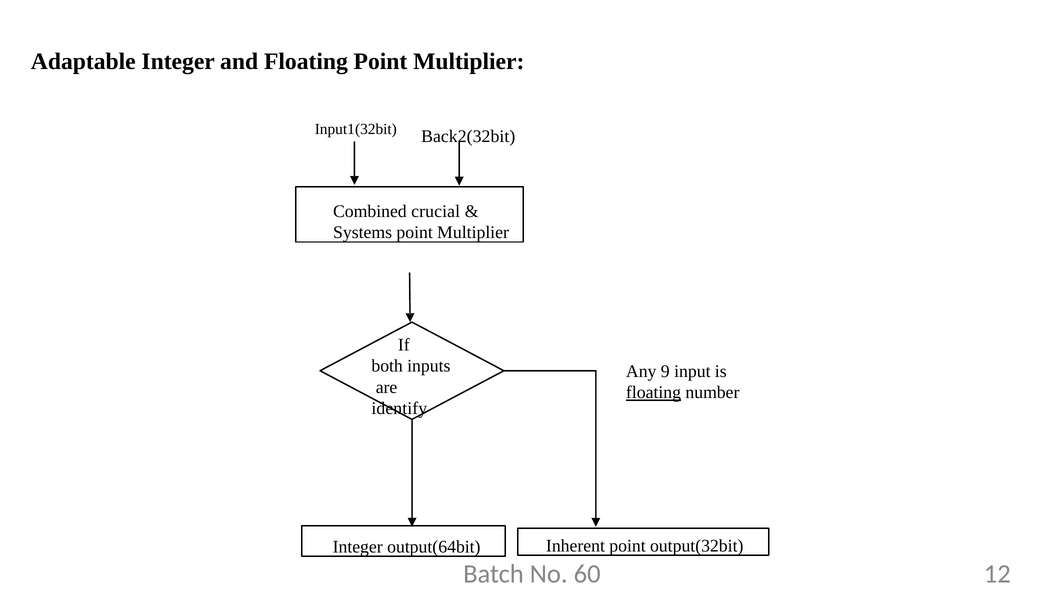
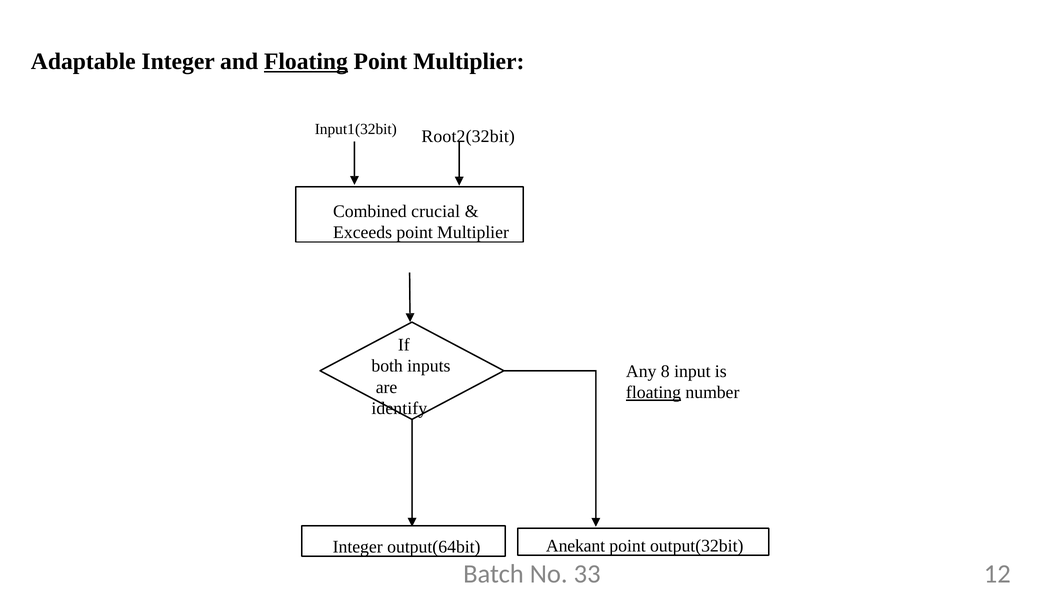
Floating underline: none -> present (306, 62)
Back2(32bit: Back2(32bit -> Root2(32bit (468, 136)
Systems: Systems -> Exceeds (363, 233)
9: 9 -> 8 (665, 372)
Inherent: Inherent -> Anekant (576, 546)
60: 60 -> 33 (587, 574)
